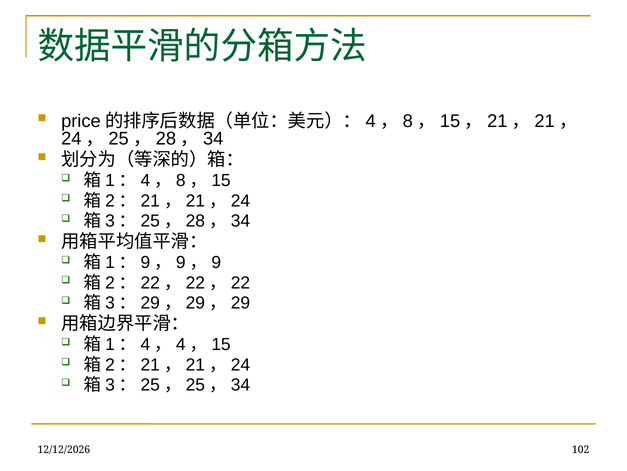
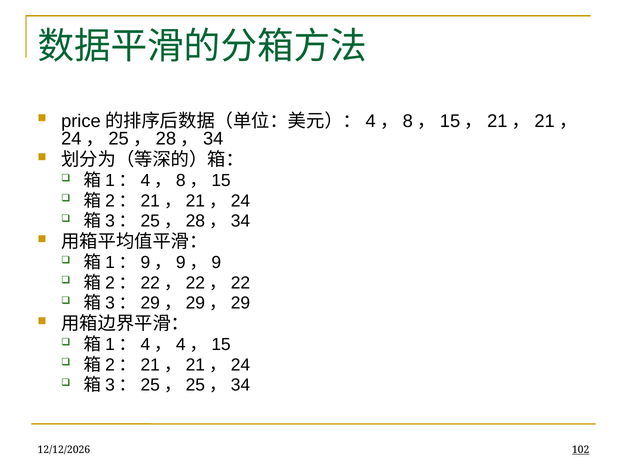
102 underline: none -> present (581, 449)
